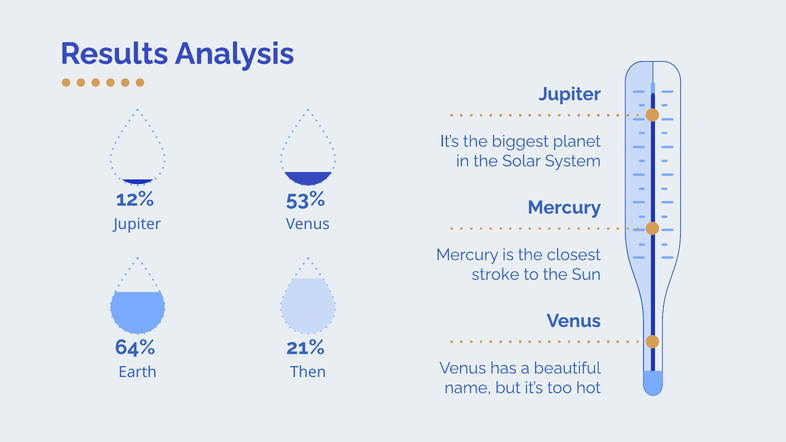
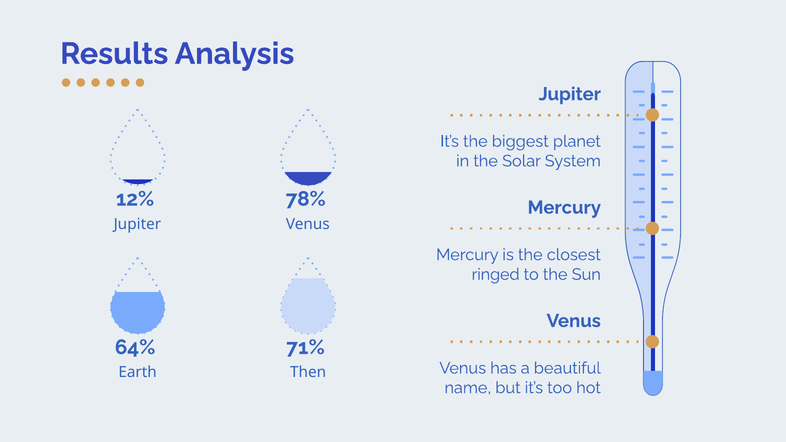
53%: 53% -> 78% (306, 199)
stroke: stroke -> ringed (496, 274)
21%: 21% -> 71% (306, 347)
